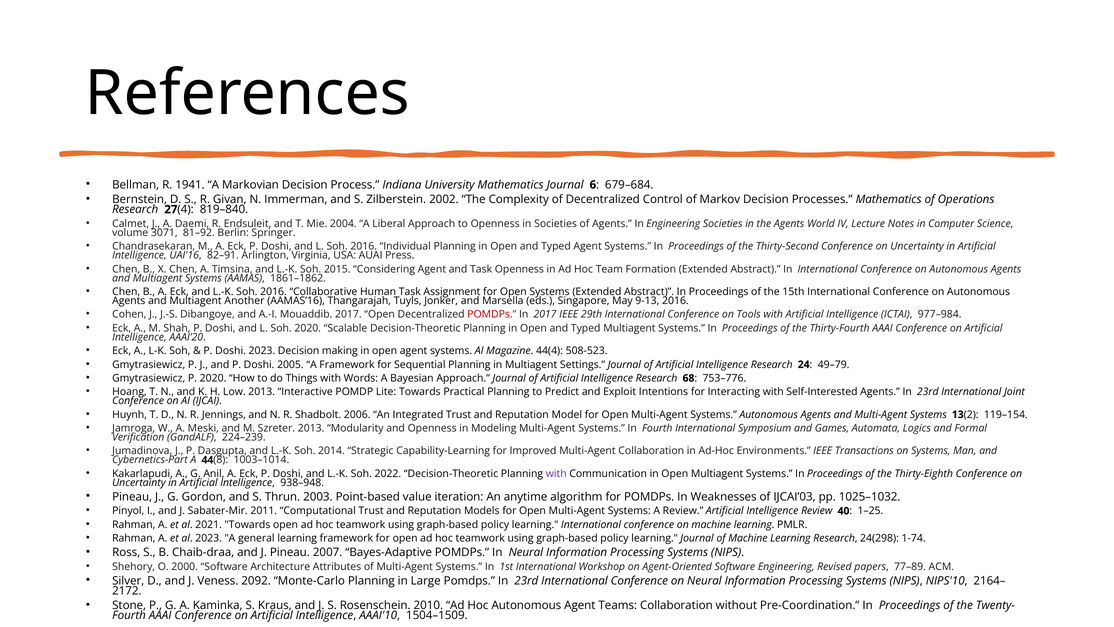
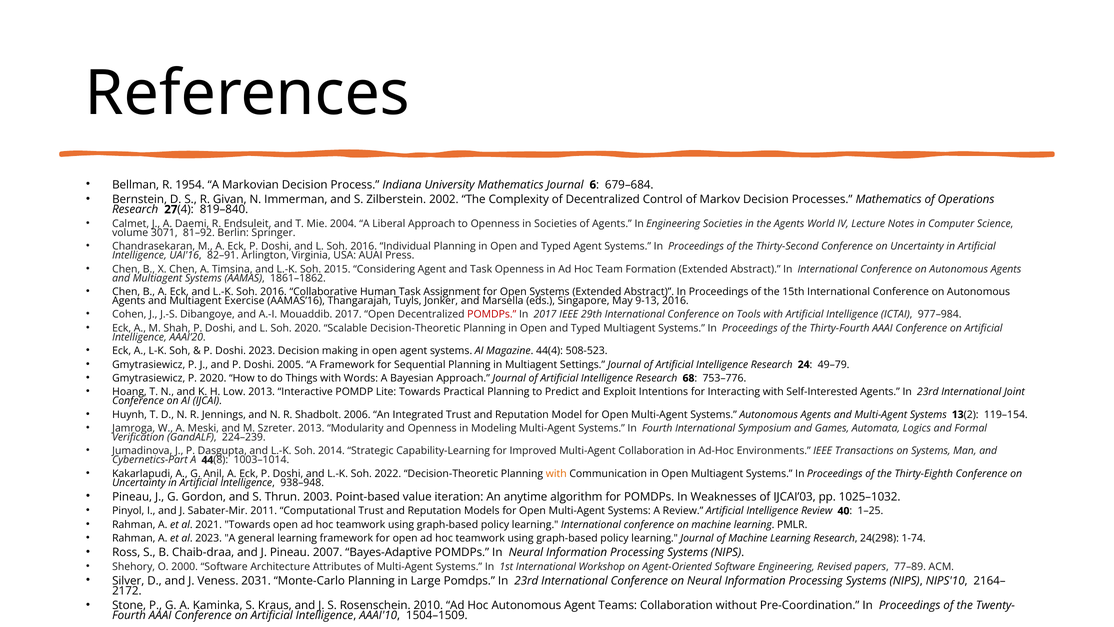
1941: 1941 -> 1954 (190, 185)
Another: Another -> Exercise (245, 301)
with colour: purple -> orange (556, 473)
2092: 2092 -> 2031 (256, 580)
